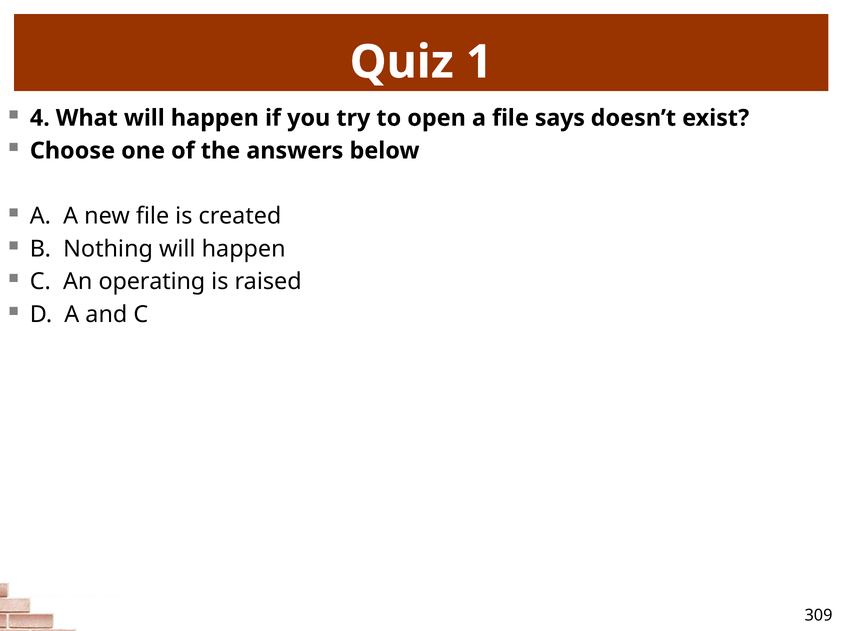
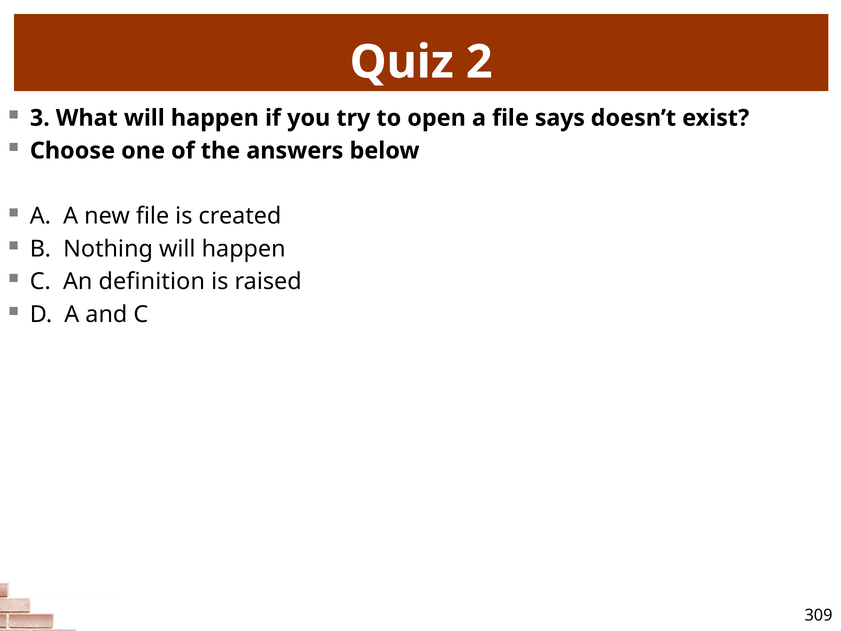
1: 1 -> 2 (479, 62)
4: 4 -> 3 (40, 118)
operating: operating -> definition (152, 282)
